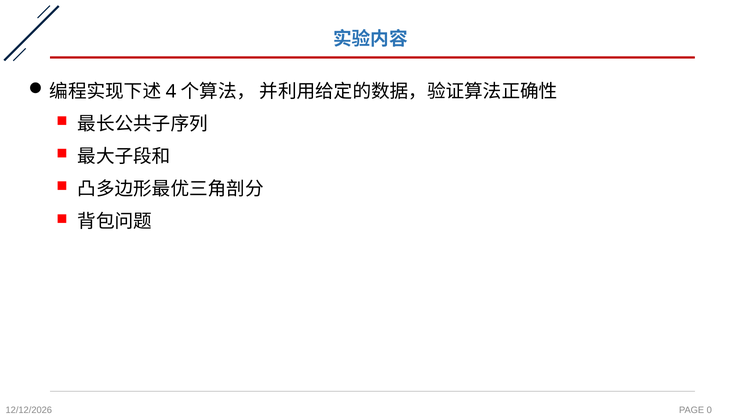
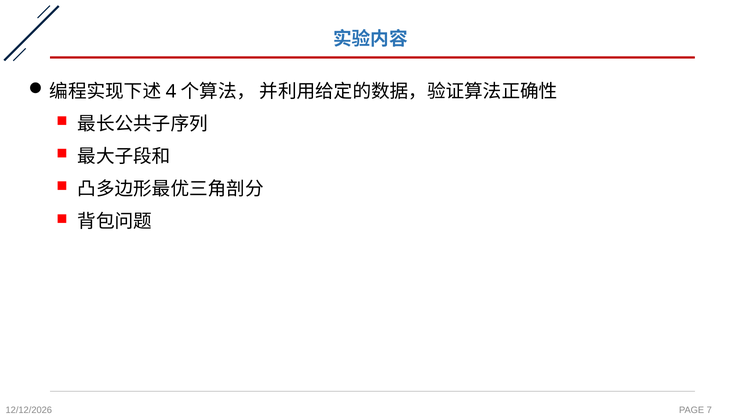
0: 0 -> 7 (709, 410)
